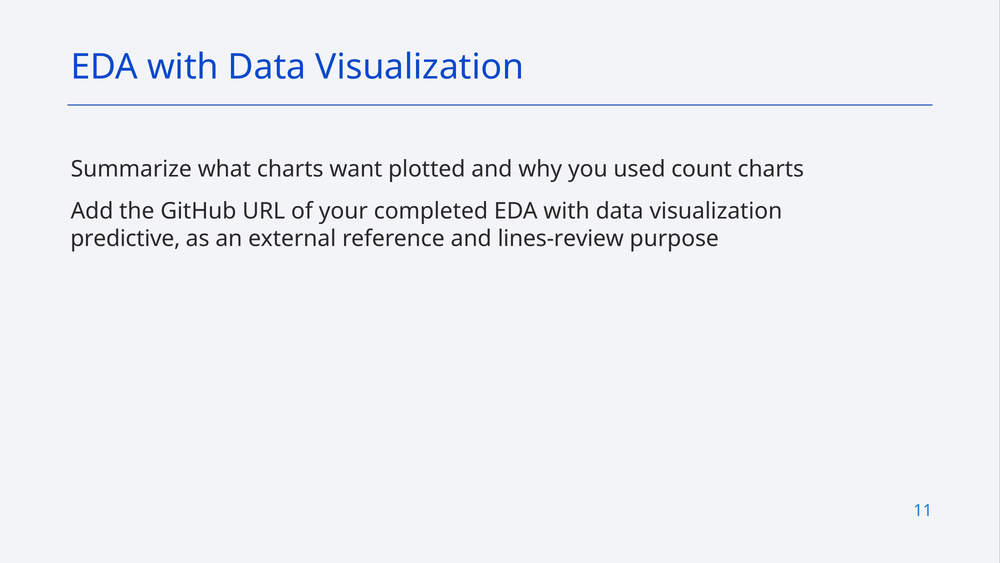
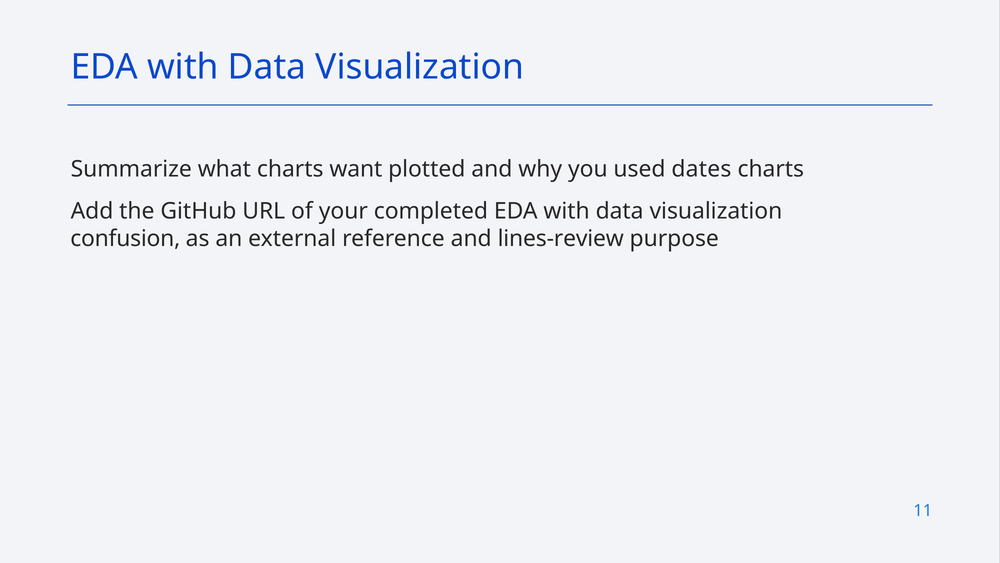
count: count -> dates (701, 169)
predictive: predictive -> confusion (125, 238)
